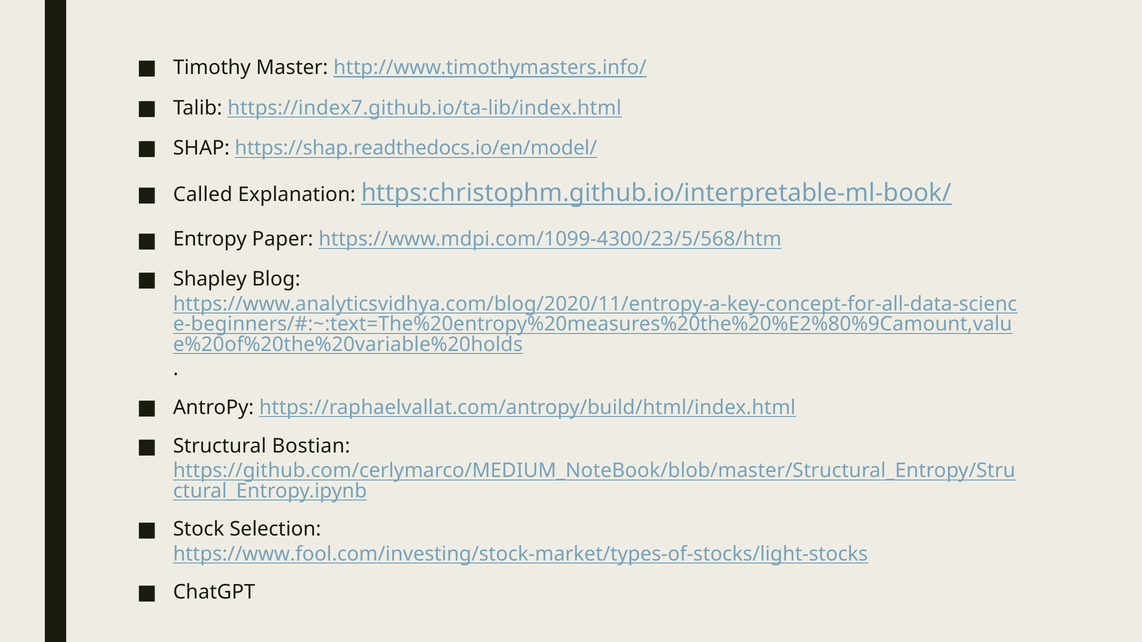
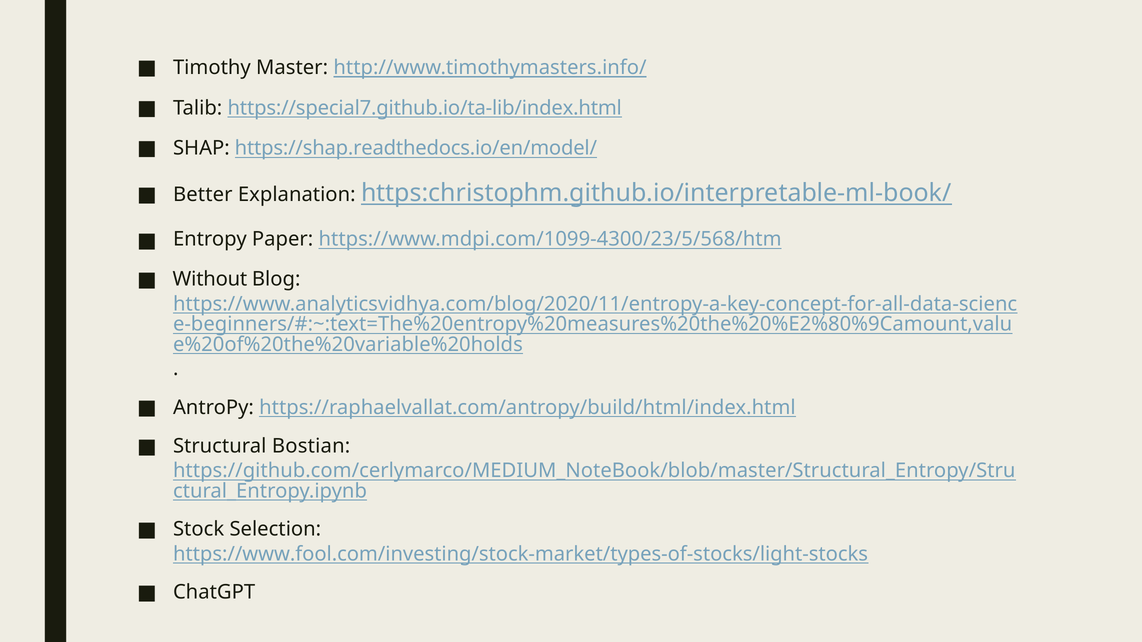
https://index7.github.io/ta-lib/index.html: https://index7.github.io/ta-lib/index.html -> https://special7.github.io/ta-lib/index.html (425, 108)
Called: Called -> Better (203, 195)
Shapley: Shapley -> Without (210, 279)
